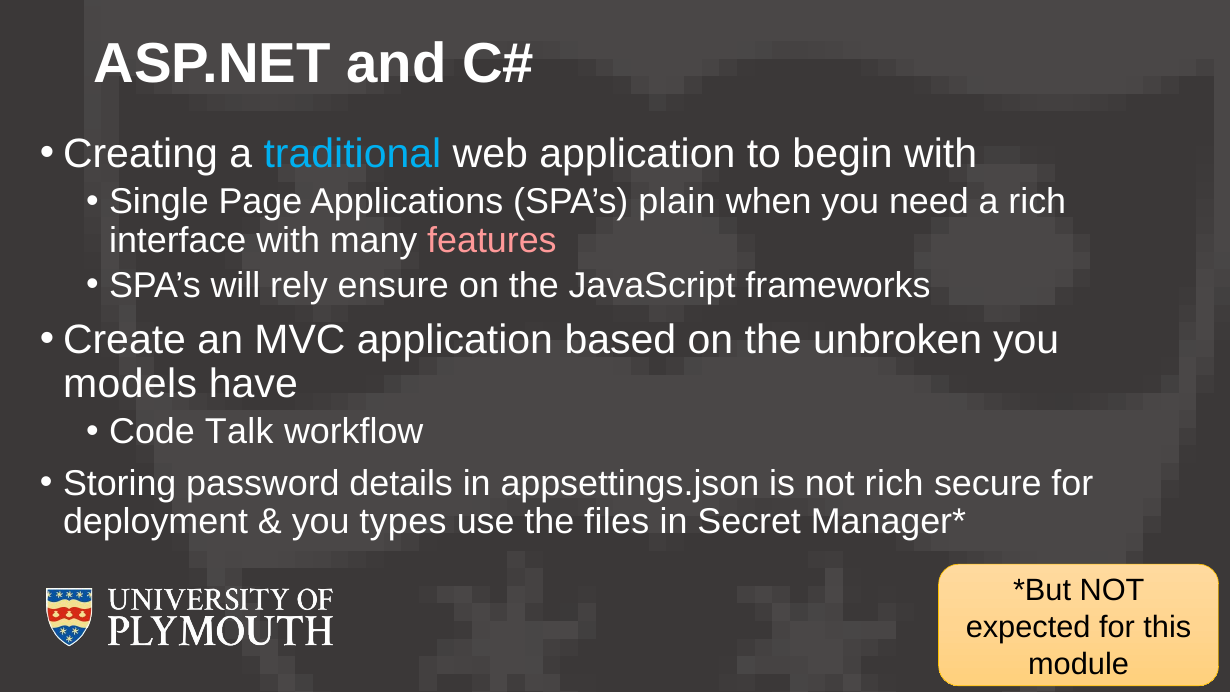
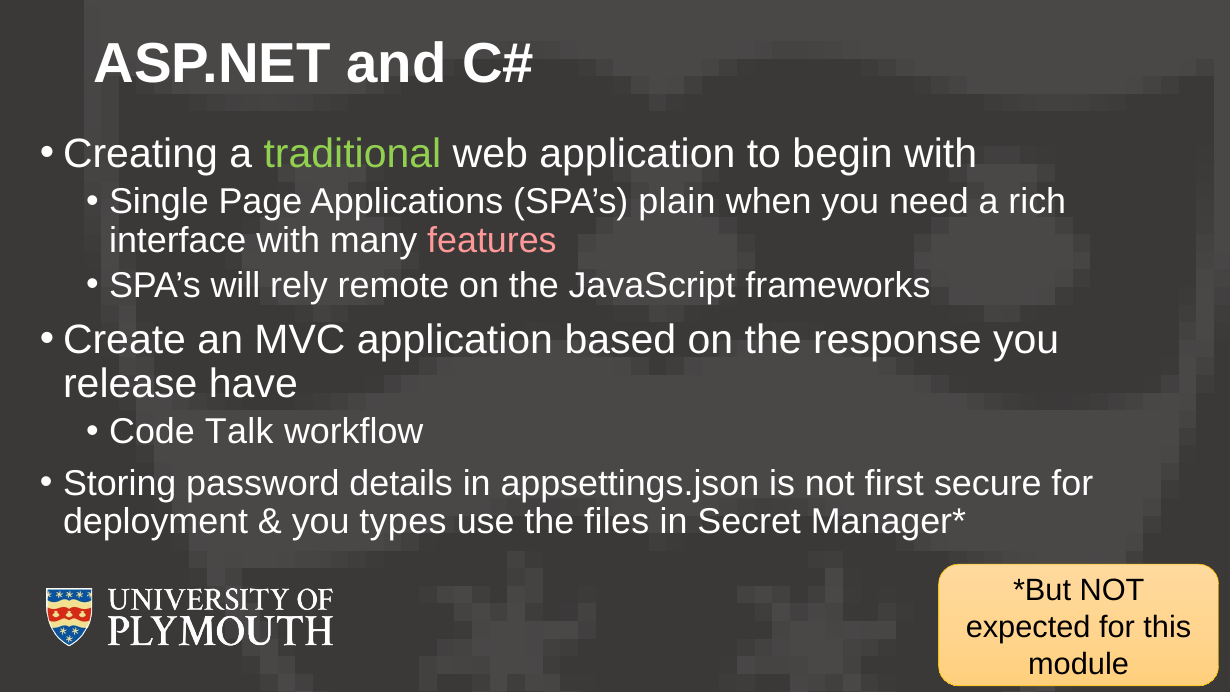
traditional colour: light blue -> light green (352, 154)
ensure: ensure -> remote (393, 285)
unbroken: unbroken -> response (897, 340)
models: models -> release (130, 384)
not rich: rich -> first (894, 483)
